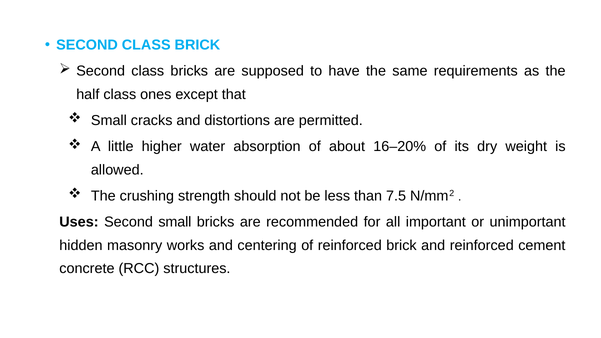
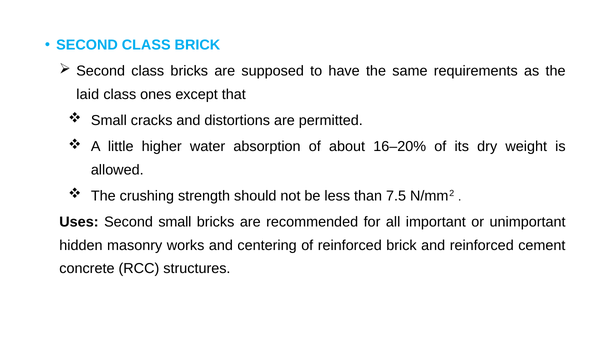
half: half -> laid (88, 94)
